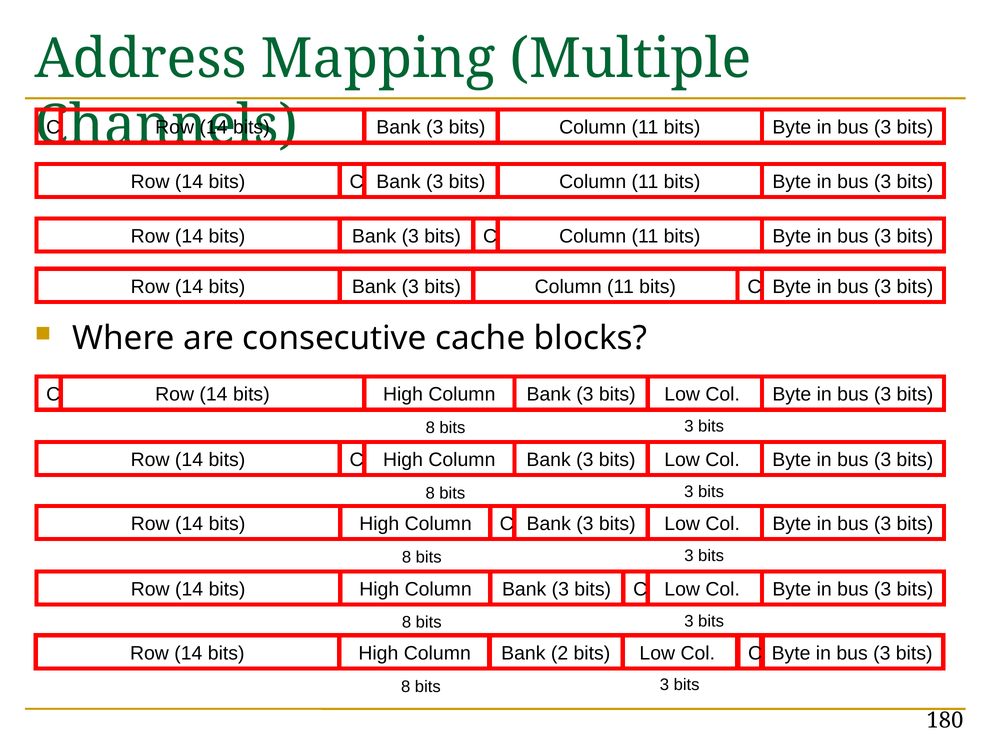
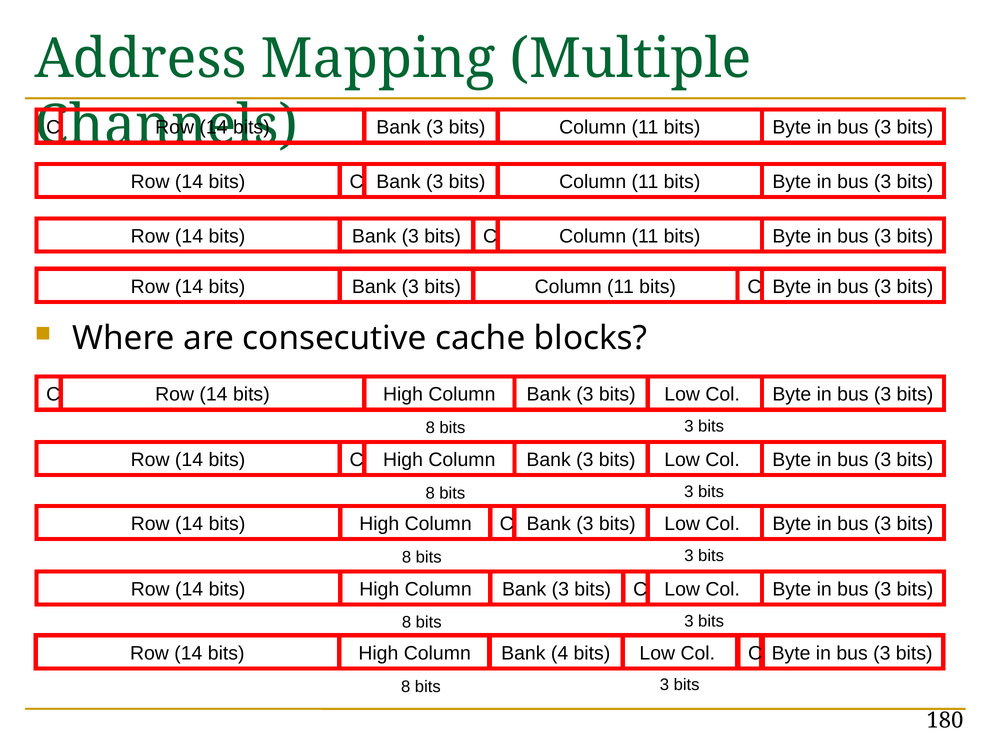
2: 2 -> 4 (560, 653)
